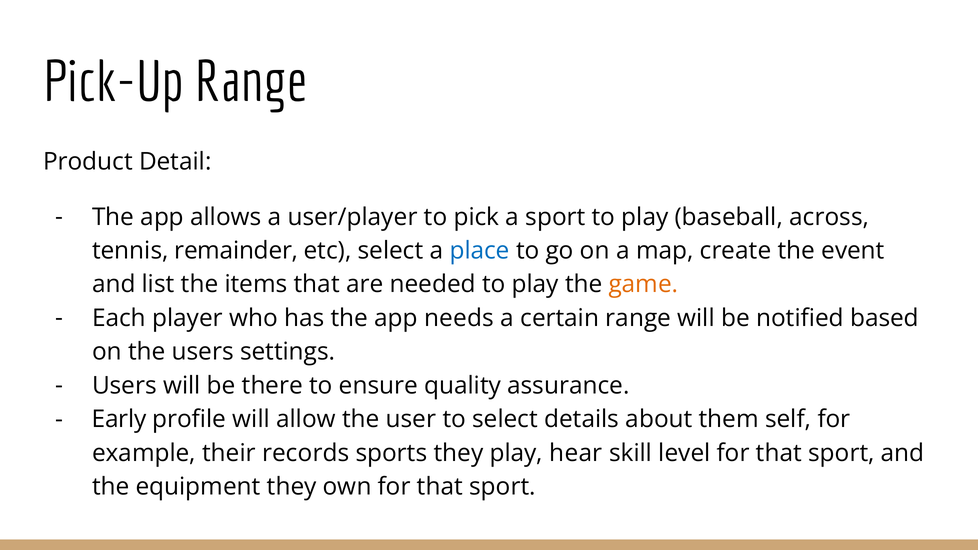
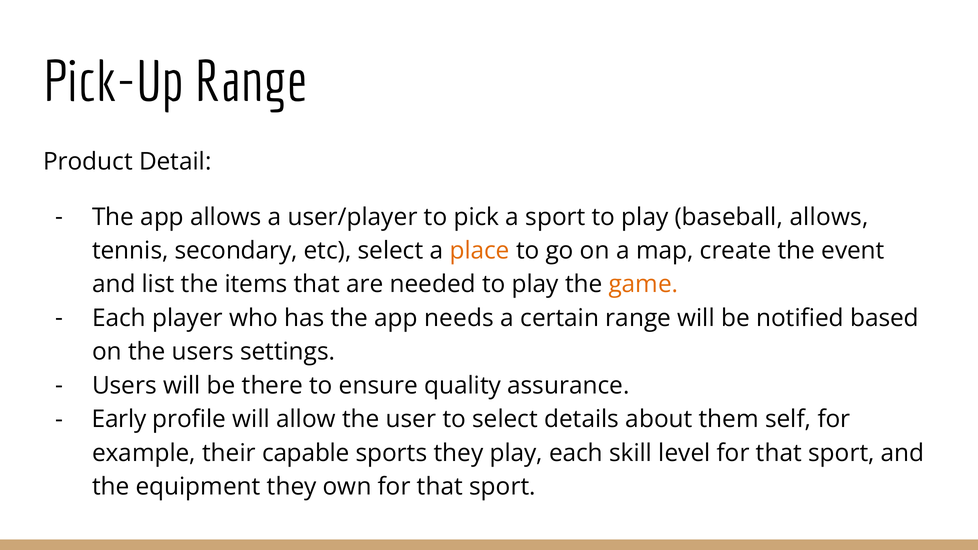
baseball across: across -> allows (829, 217)
remainder: remainder -> secondary (236, 251)
place colour: blue -> orange (480, 251)
records: records -> capable (306, 453)
play hear: hear -> each (576, 453)
